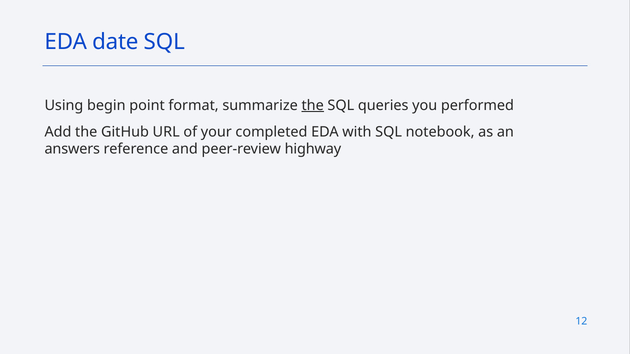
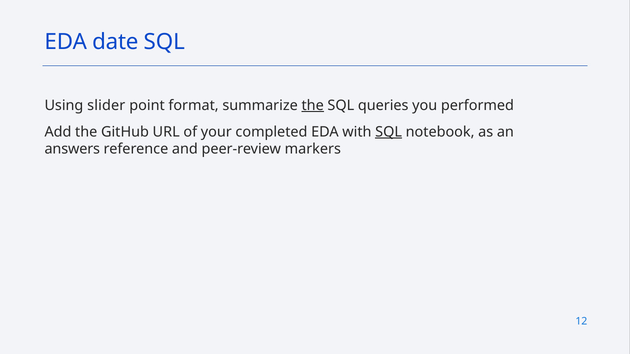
begin: begin -> slider (106, 105)
SQL underline: none -> present (389, 132)
highway: highway -> markers (313, 149)
